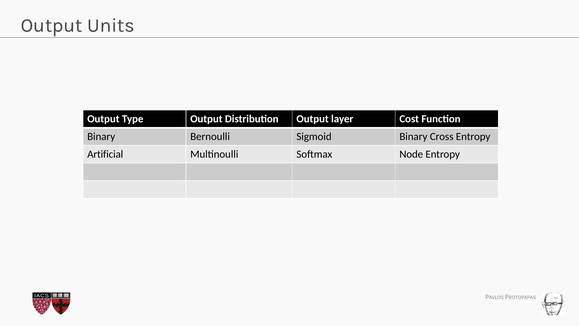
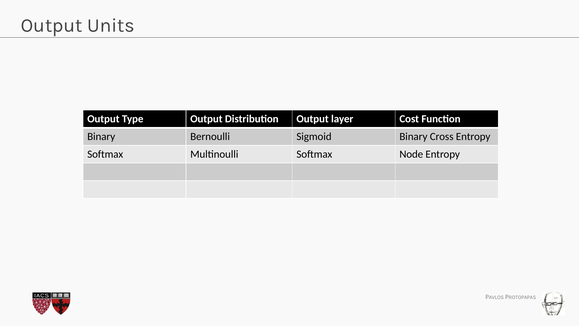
Artificial: Artificial -> Softmax (105, 154)
